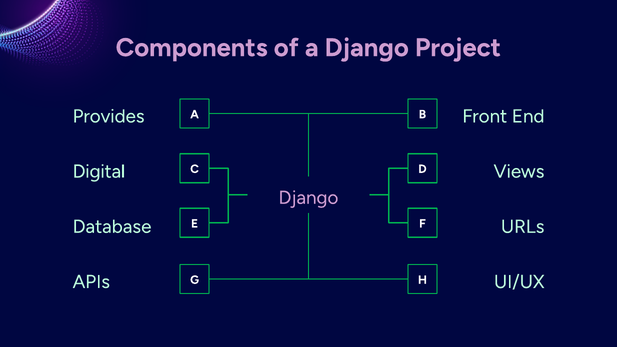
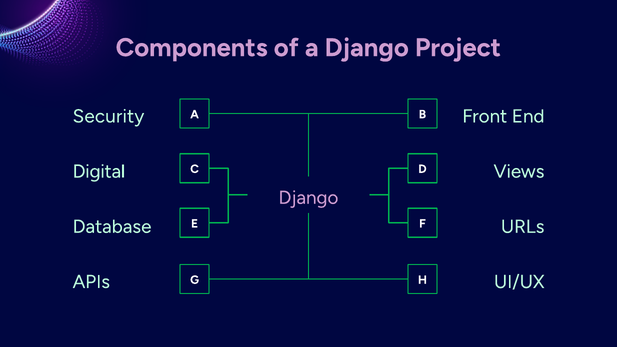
Provides: Provides -> Security (108, 116)
